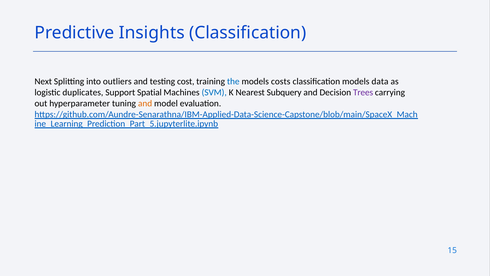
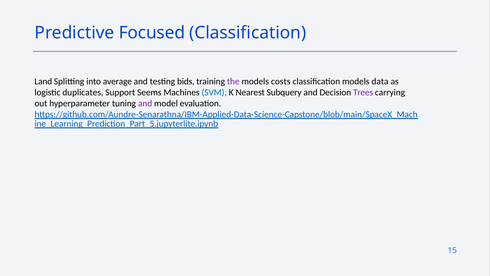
Insights: Insights -> Focused (152, 33)
Next: Next -> Land (43, 81)
outliers: outliers -> average (117, 81)
cost: cost -> bids (186, 81)
the colour: blue -> purple (233, 81)
Spatial: Spatial -> Seems (149, 92)
and colour: orange -> purple (145, 103)
